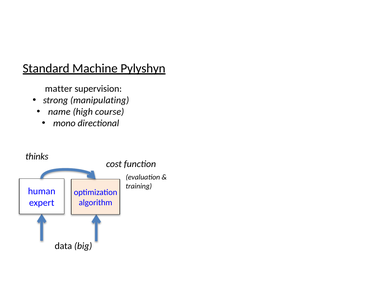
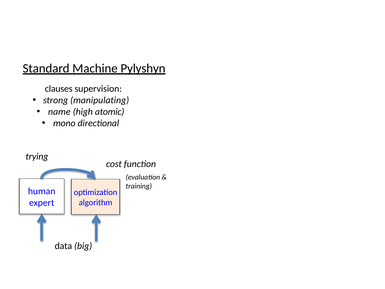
matter: matter -> clauses (59, 89)
course: course -> atomic (110, 112)
thinks: thinks -> trying (37, 156)
